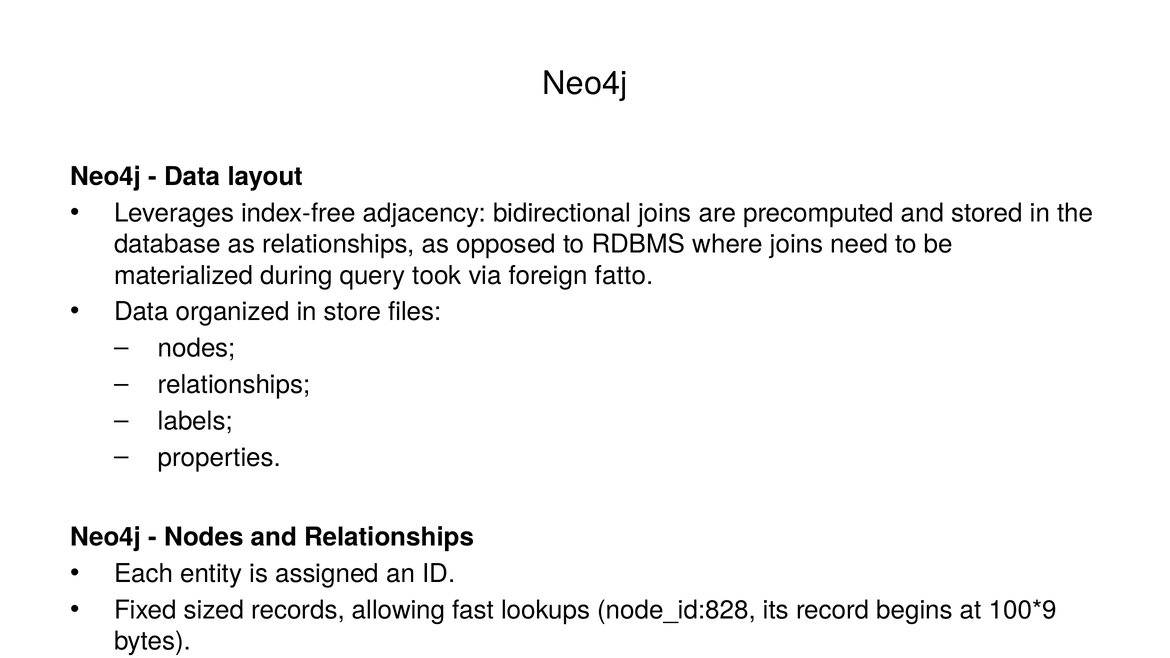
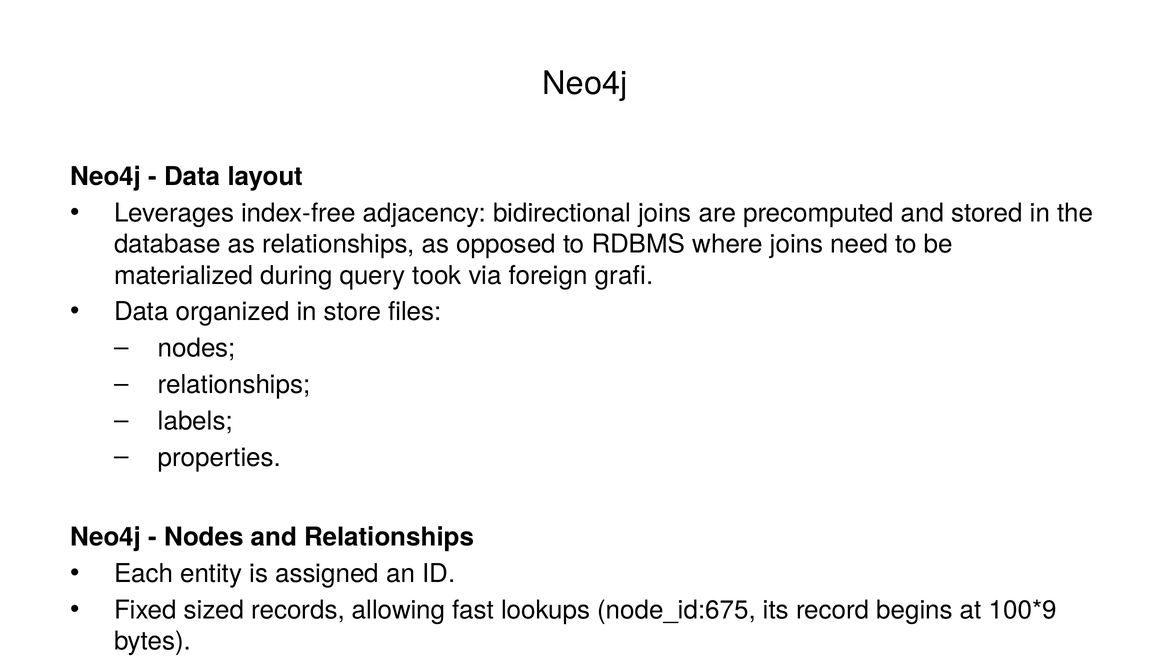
fatto: fatto -> grafi (624, 276)
node_id:828: node_id:828 -> node_id:675 (676, 610)
